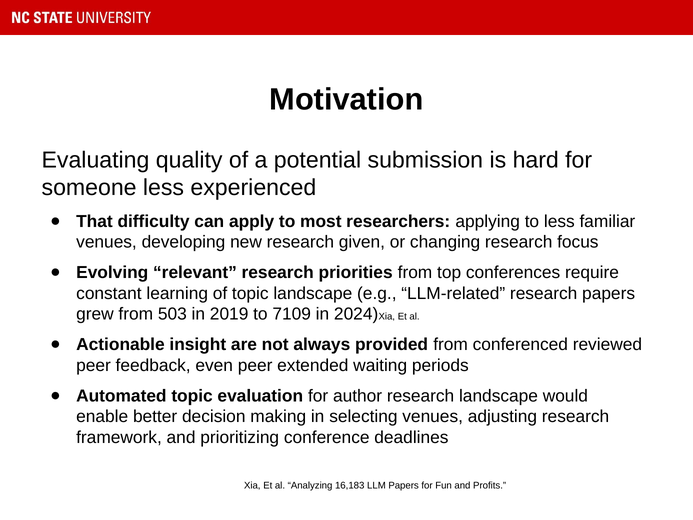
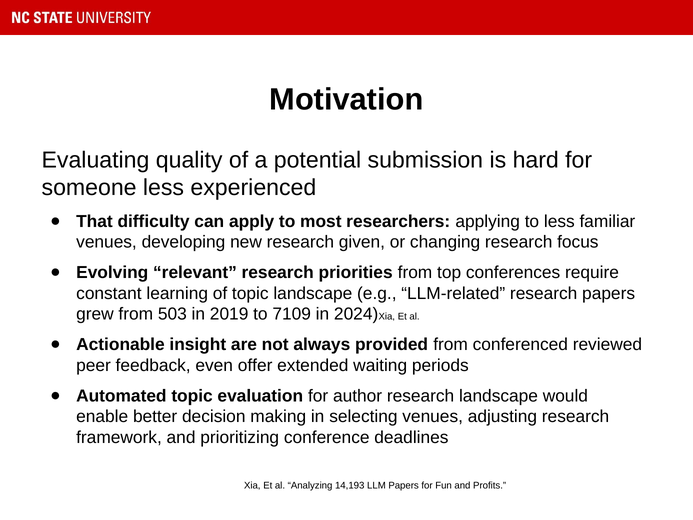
even peer: peer -> offer (255, 365)
16,183: 16,183 -> 14,193 (350, 485)
